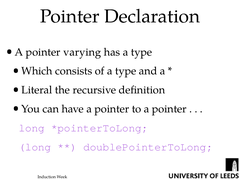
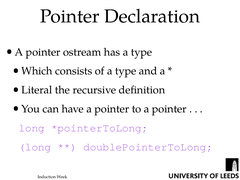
varying: varying -> ostream (82, 52)
